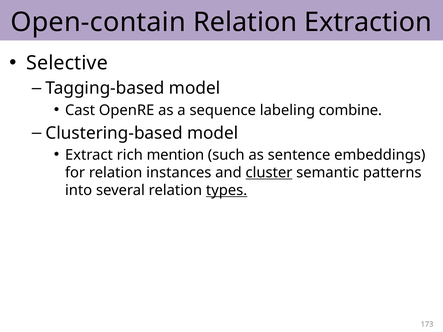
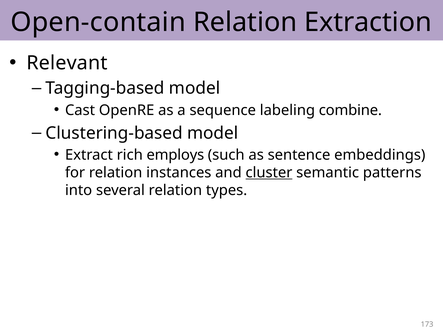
Selective: Selective -> Relevant (67, 63)
mention: mention -> employs (175, 155)
types underline: present -> none (227, 190)
